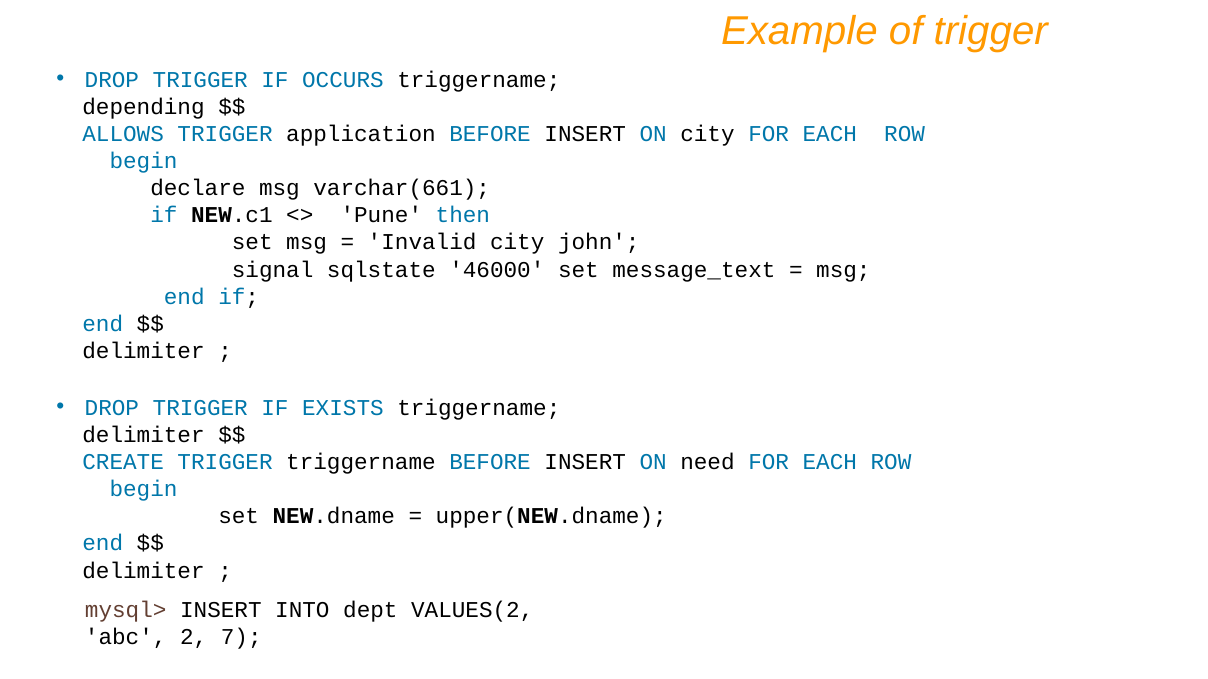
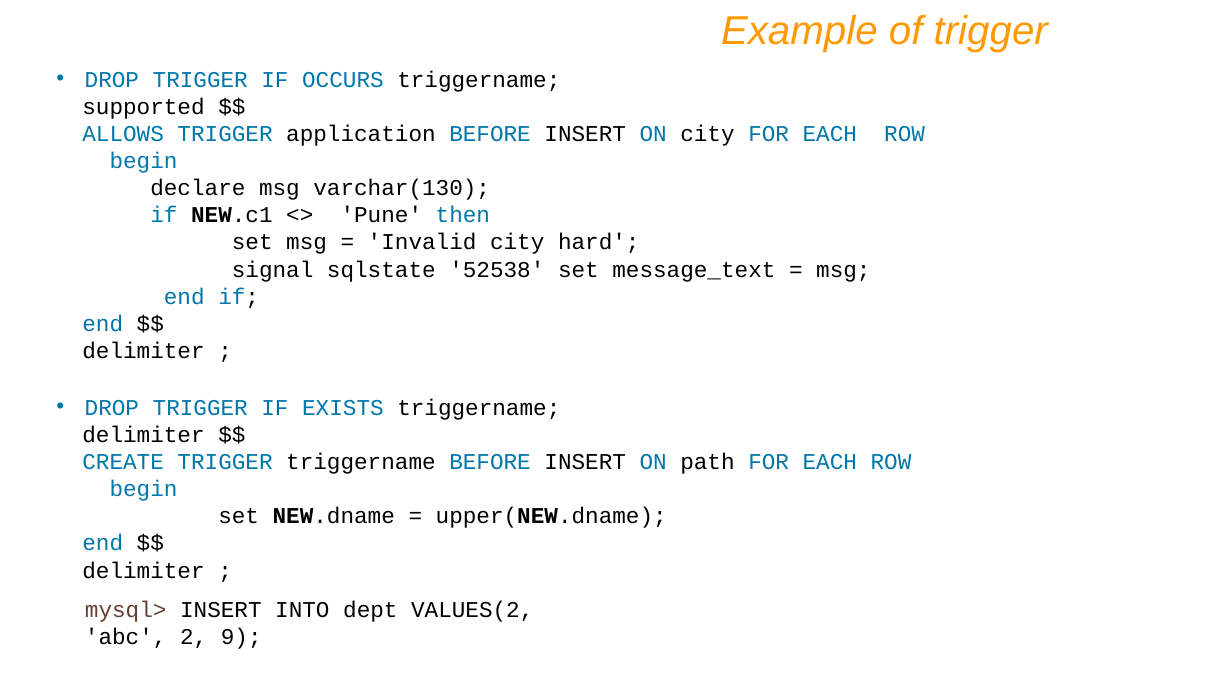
depending: depending -> supported (144, 107)
varchar(661: varchar(661 -> varchar(130 (402, 188)
john: john -> hard (599, 243)
46000: 46000 -> 52538 (497, 270)
need: need -> path (707, 462)
7: 7 -> 9 (241, 638)
